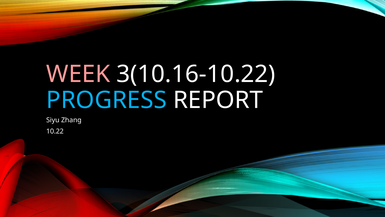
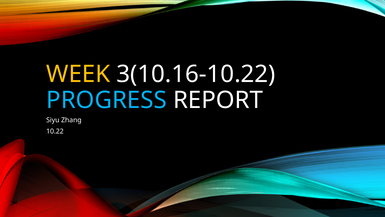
WEEK colour: pink -> yellow (78, 74)
